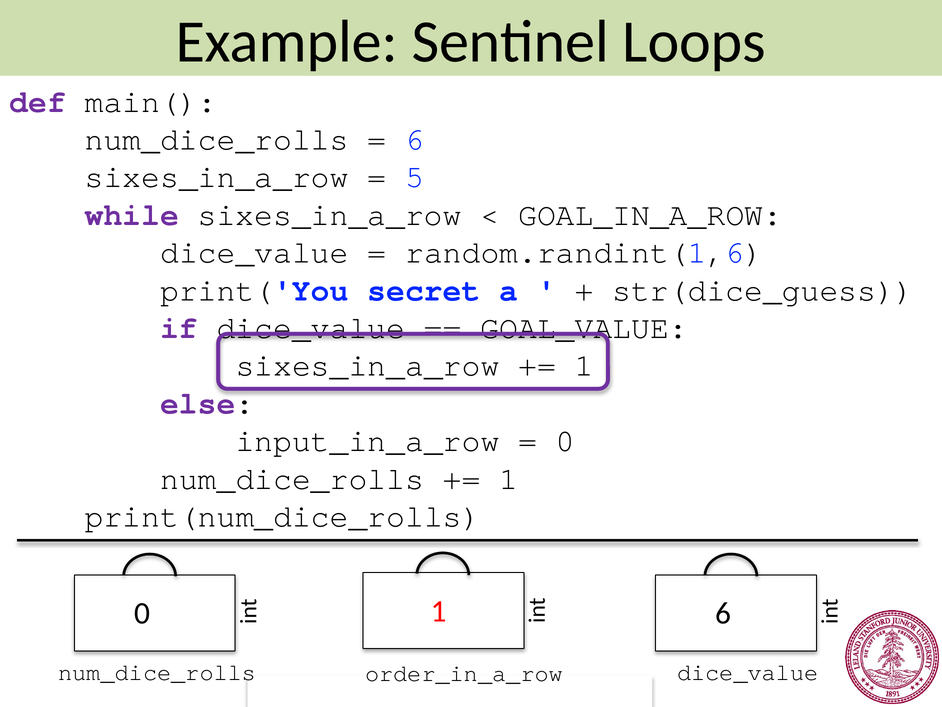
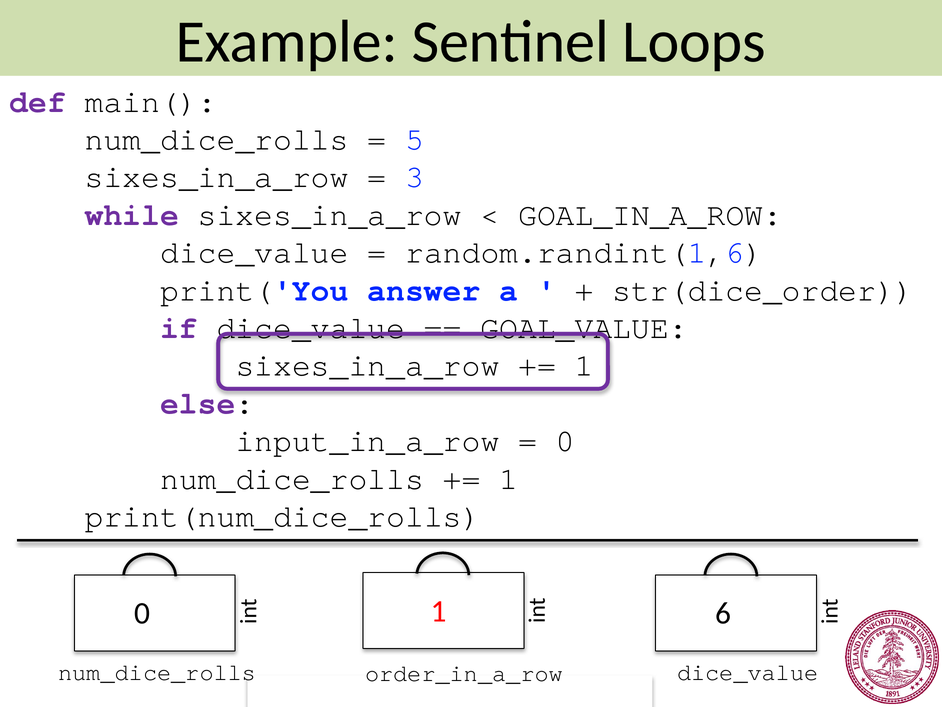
6: 6 -> 5 (414, 139)
5: 5 -> 3 (414, 177)
secret: secret -> answer (424, 290)
str(dice_guess: str(dice_guess -> str(dice_order (763, 290)
